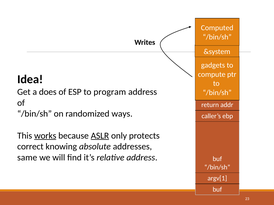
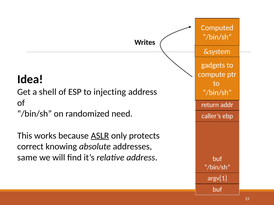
does: does -> shell (48, 92)
program: program -> injecting (110, 92)
ways: ways -> need (122, 114)
works underline: present -> none (45, 136)
